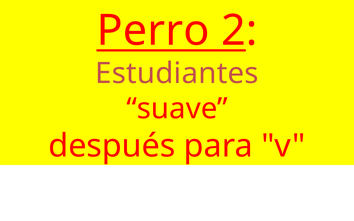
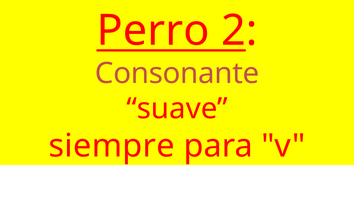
Estudiantes: Estudiantes -> Consonante (177, 73)
después: después -> siempre (112, 146)
